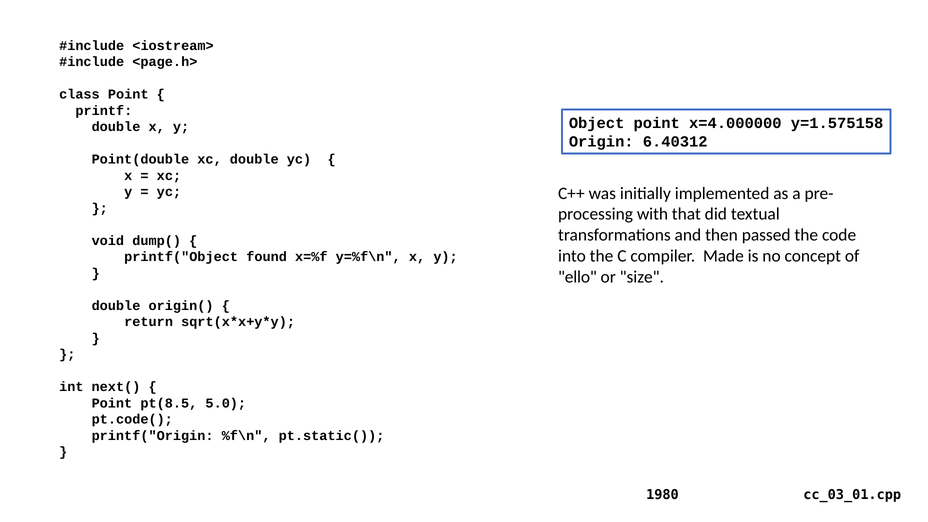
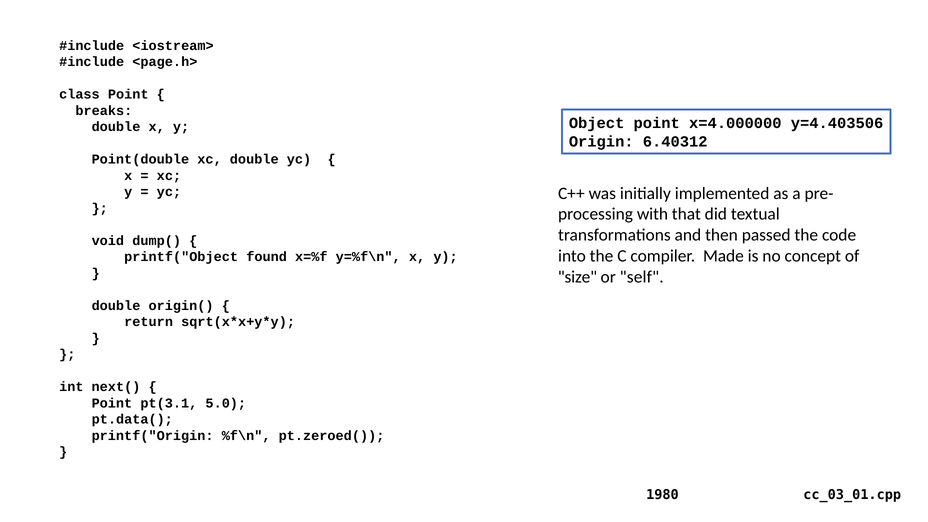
printf: printf -> breaks (104, 111)
y=1.575158: y=1.575158 -> y=4.403506 (837, 123)
ello: ello -> size (577, 277)
size: size -> self (642, 277)
pt(8.5: pt(8.5 -> pt(3.1 (169, 403)
pt.code(: pt.code( -> pt.data( (132, 419)
pt.static(: pt.static( -> pt.zeroed( (332, 436)
